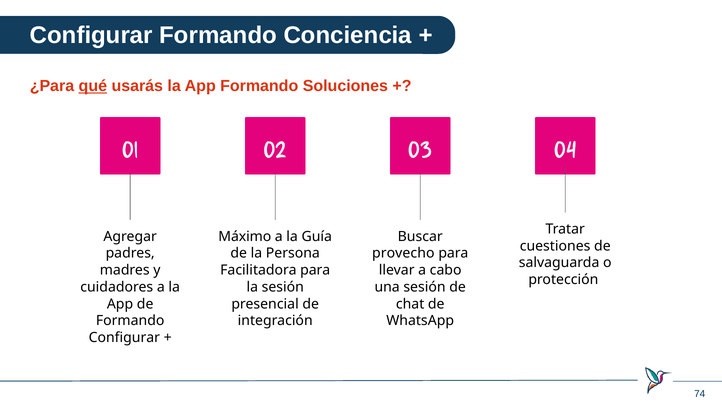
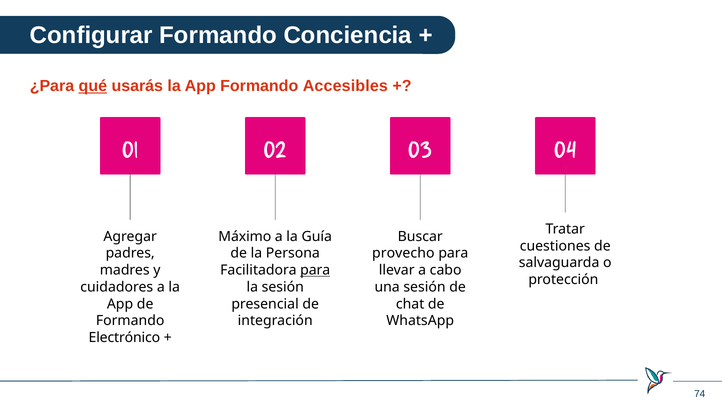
Soluciones: Soluciones -> Accesibles (345, 86)
para underline: none -> present (315, 270)
Configurar: Configurar -> Electrónico (124, 338)
